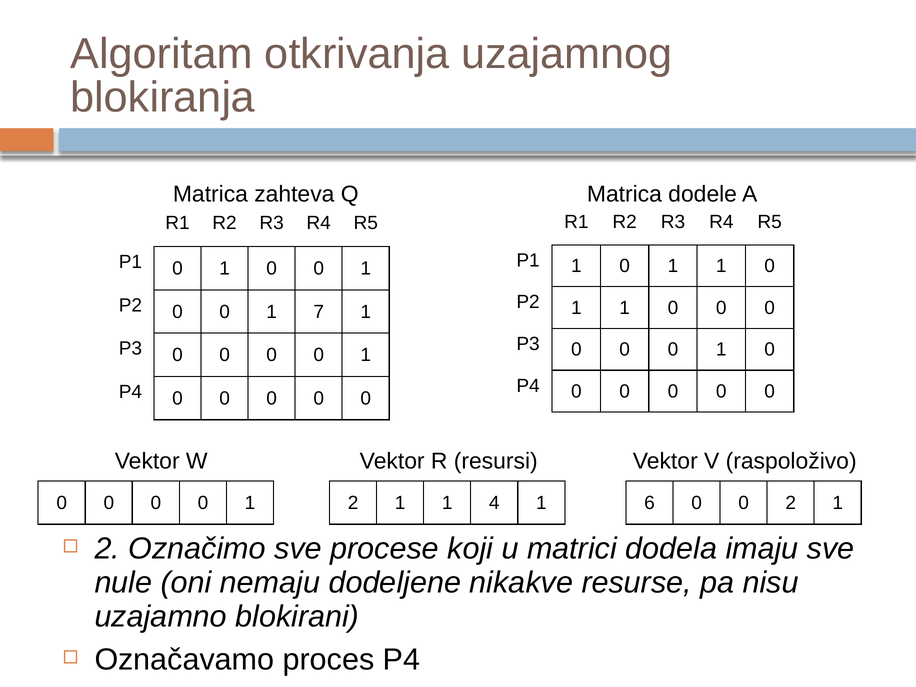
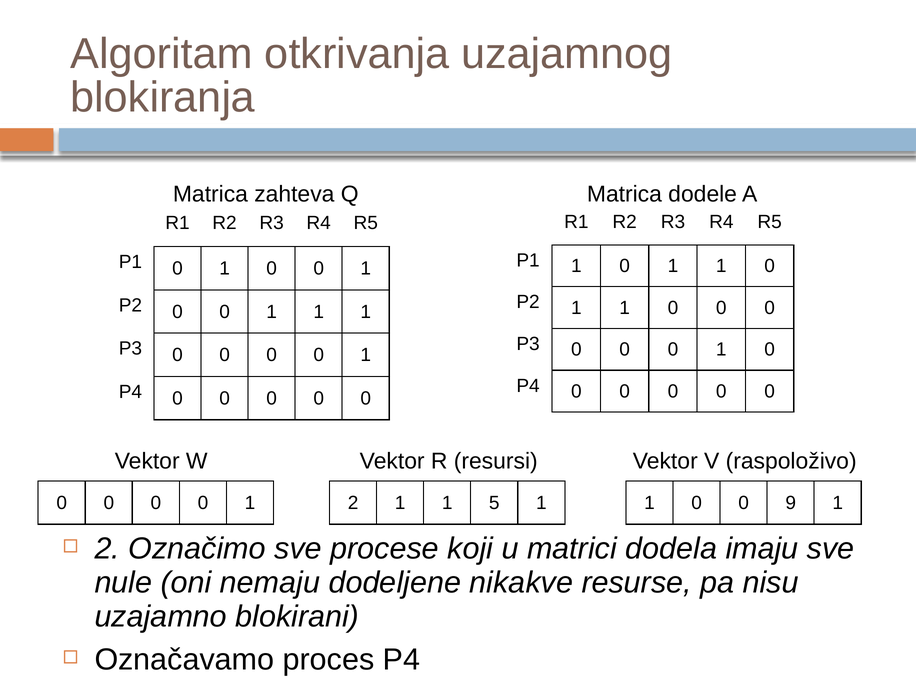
0 0 1 7: 7 -> 1 (319, 312)
4: 4 -> 5 (494, 503)
6: 6 -> 1 (650, 503)
0 2: 2 -> 9 (791, 503)
